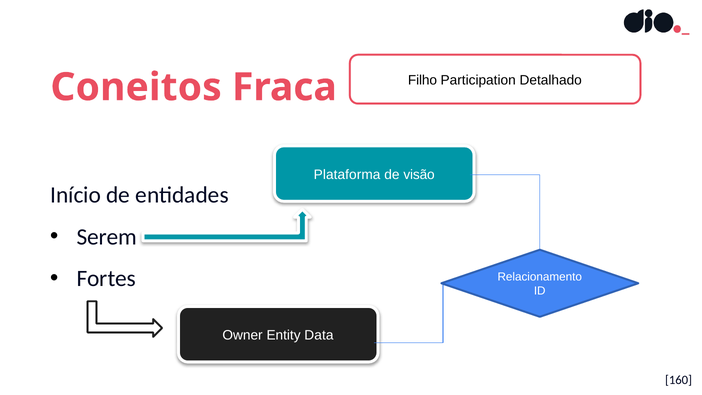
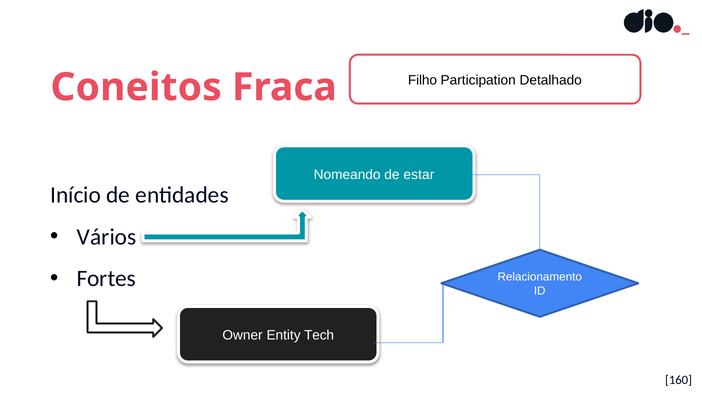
Plataforma: Plataforma -> Nomeando (347, 174)
visão: visão -> estar (419, 174)
Serem: Serem -> Vários (107, 237)
Data: Data -> Tech (319, 335)
